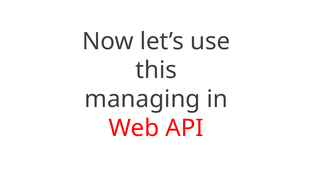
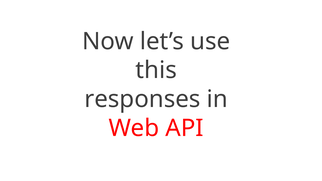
managing: managing -> responses (142, 99)
